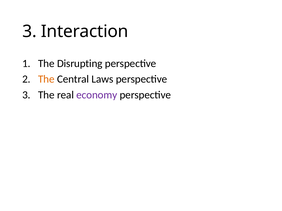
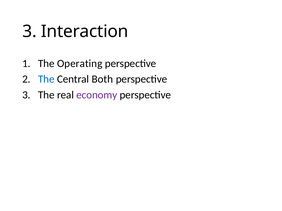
Disrupting: Disrupting -> Operating (80, 64)
The colour: orange -> blue (46, 79)
Laws: Laws -> Both (102, 79)
